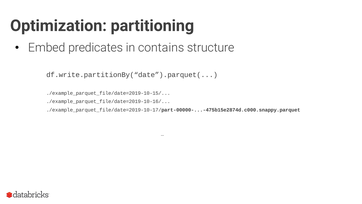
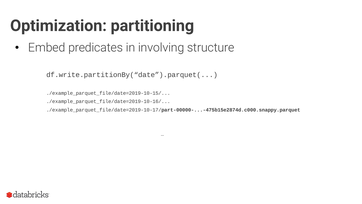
contains: contains -> involving (161, 48)
